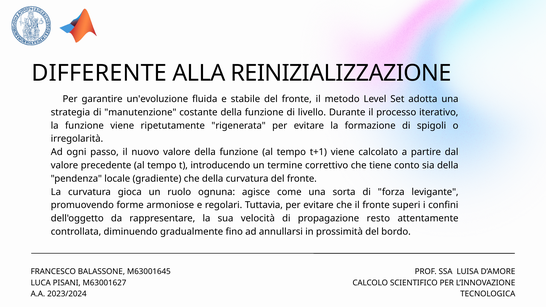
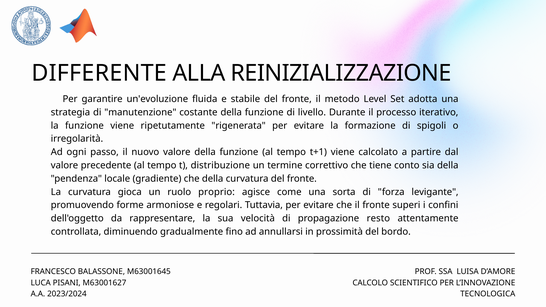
introducendo: introducendo -> distribuzione (220, 165)
ognuna: ognuna -> proprio (217, 192)
